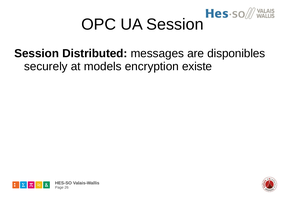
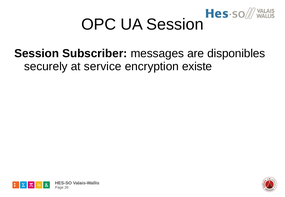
Distributed: Distributed -> Subscriber (95, 54)
models: models -> service (103, 67)
